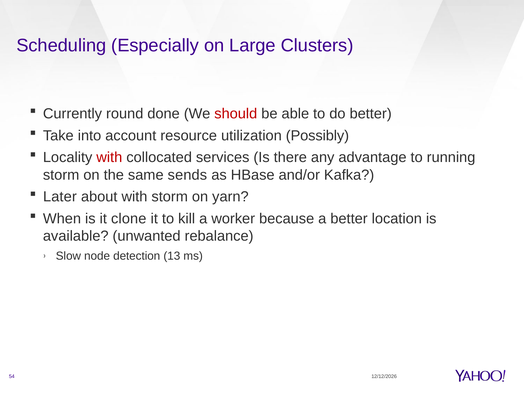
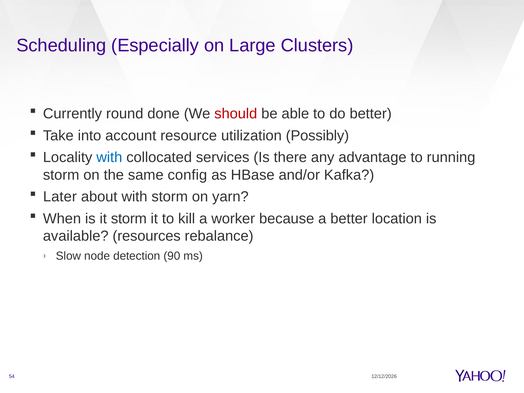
with colour: red -> blue (109, 157)
sends: sends -> config (187, 175)
it clone: clone -> storm (129, 219)
unwanted: unwanted -> resources (147, 236)
13: 13 -> 90 (172, 256)
